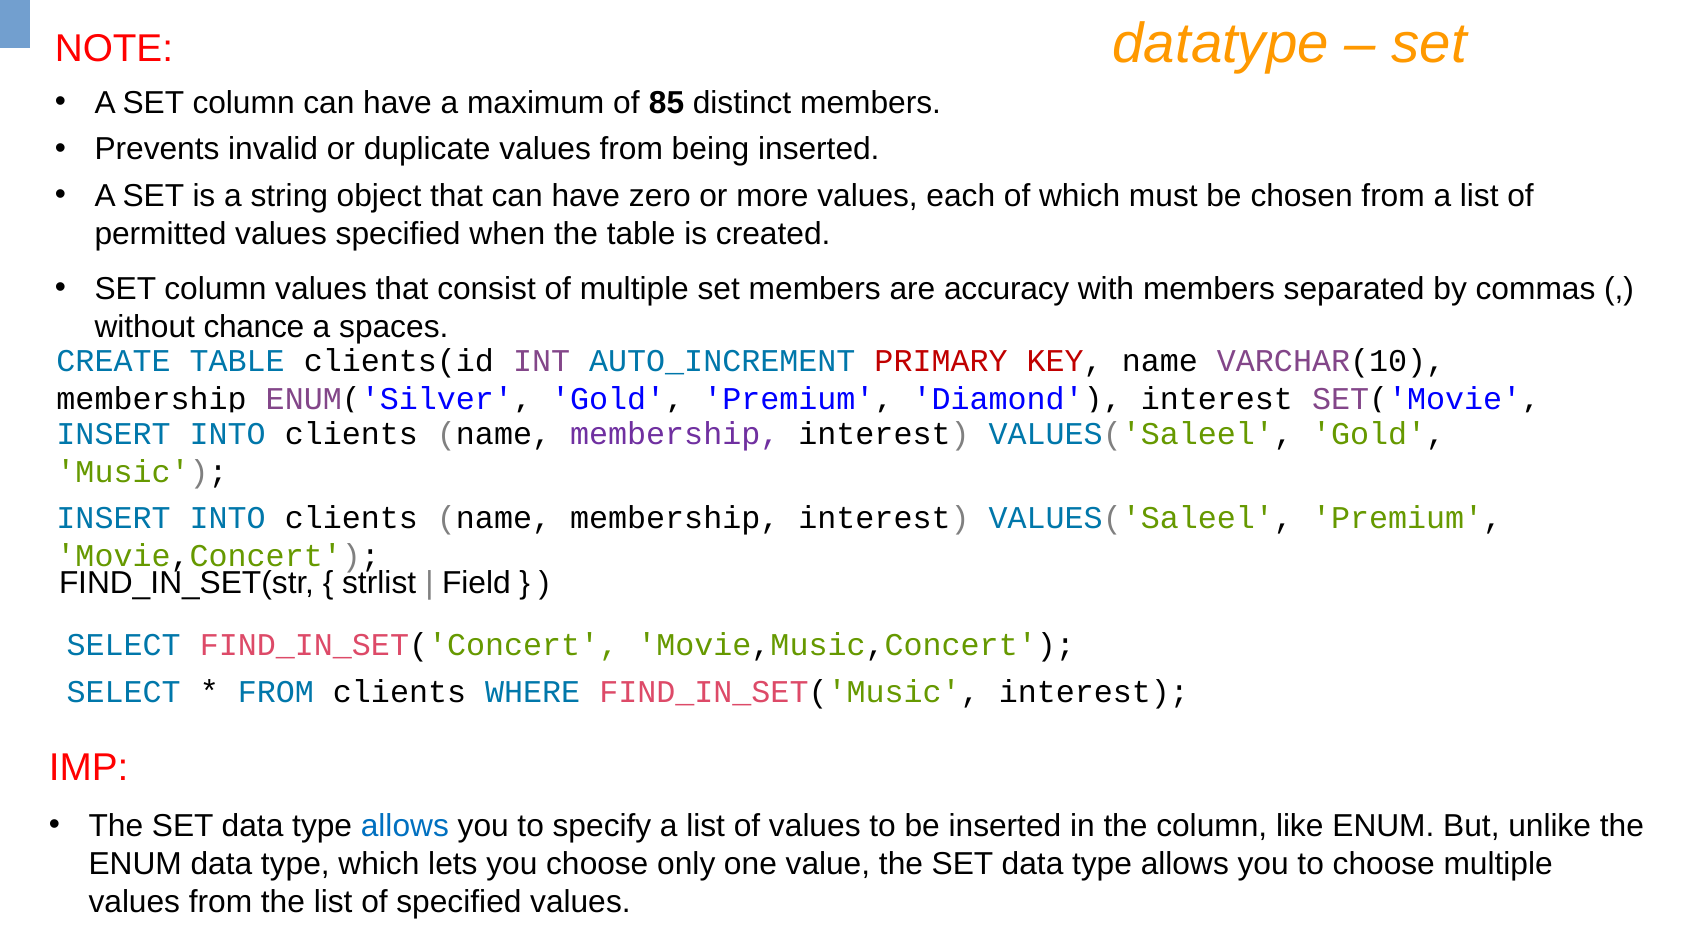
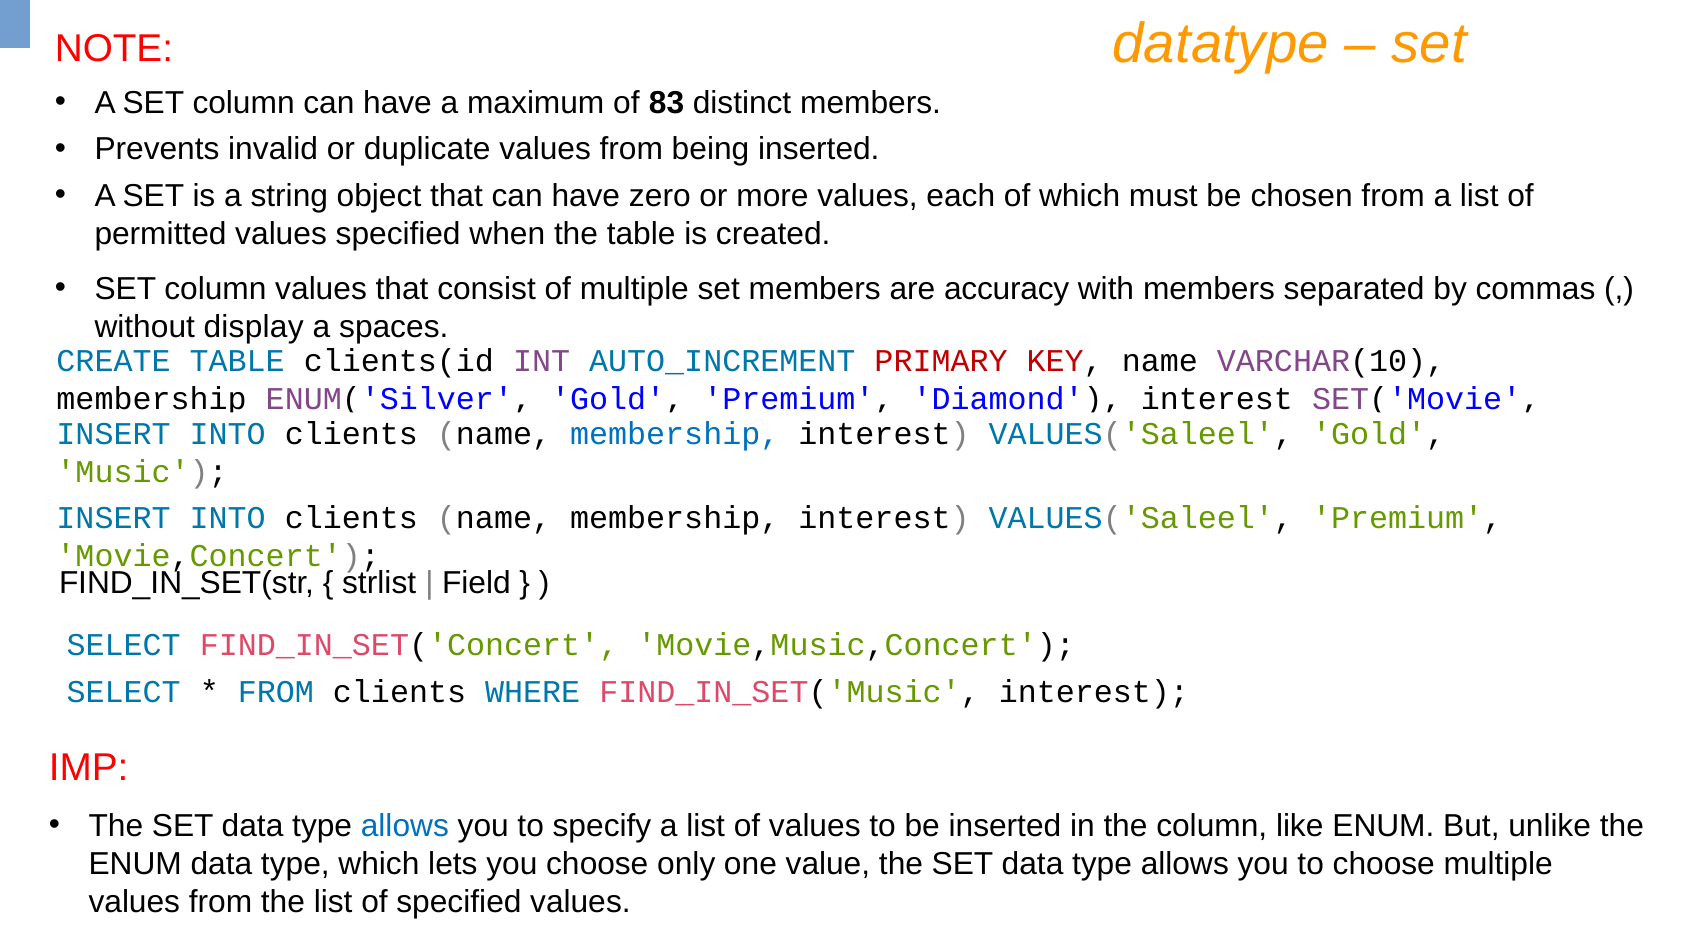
85: 85 -> 83 (667, 103)
chance: chance -> display (254, 327)
membership colour: purple -> blue (675, 434)
